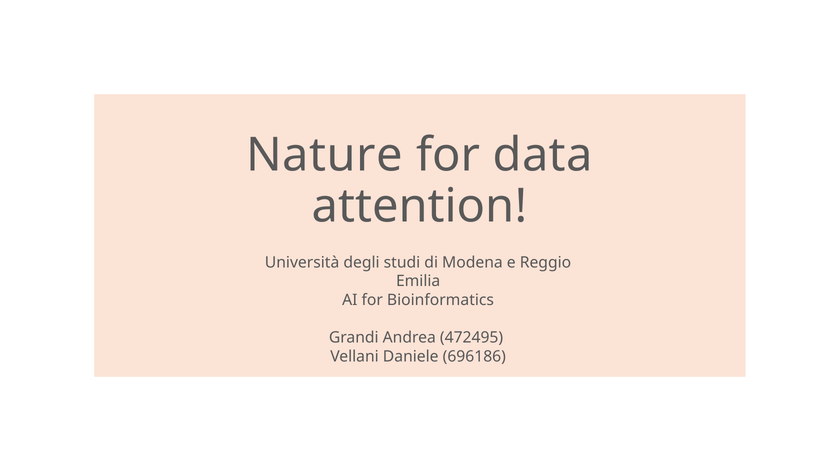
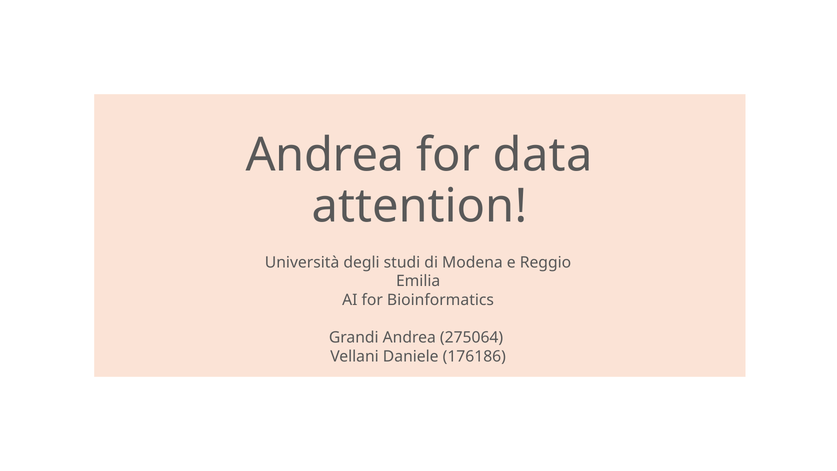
Nature: Nature -> Andrea (325, 155)
472495: 472495 -> 275064 (472, 338)
696186: 696186 -> 176186 (474, 356)
